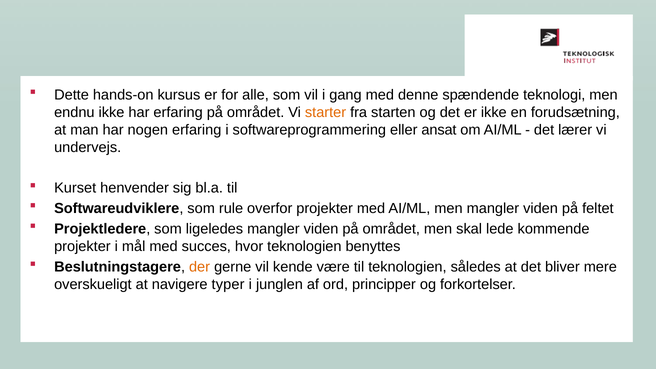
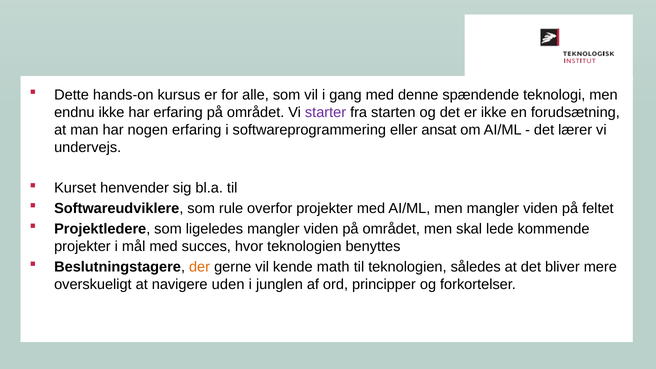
starter colour: orange -> purple (326, 112)
være: være -> math (333, 267)
typer: typer -> uden (228, 284)
